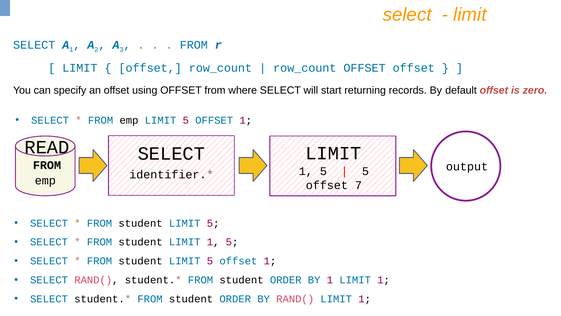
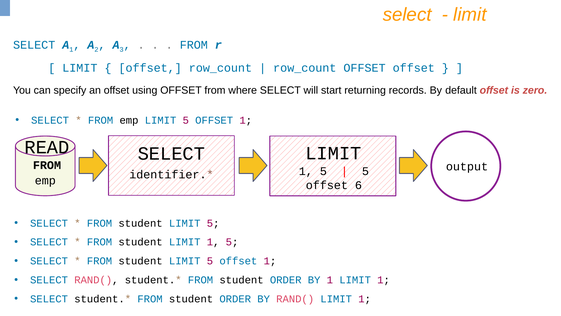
7: 7 -> 6 (359, 185)
